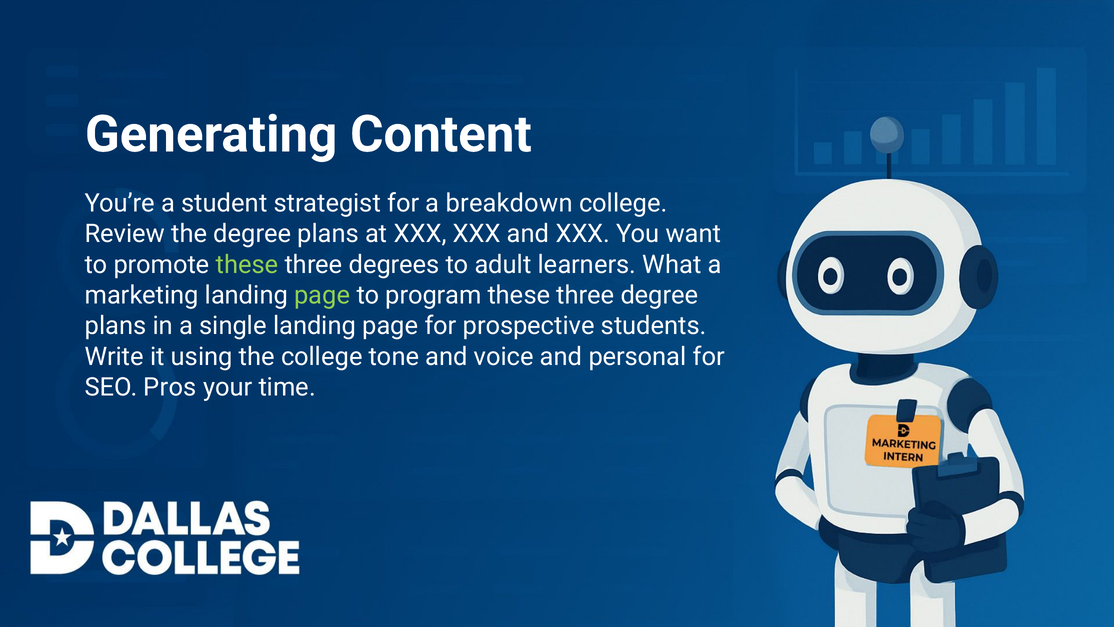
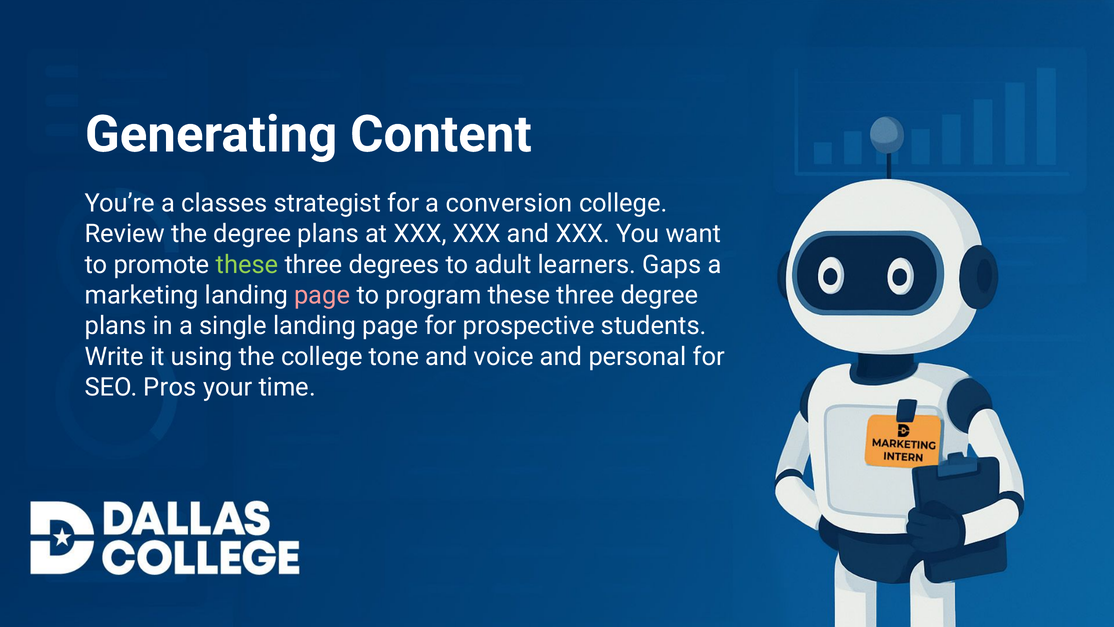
student: student -> classes (224, 203)
breakdown: breakdown -> conversion (509, 203)
What: What -> Gaps (672, 265)
page colour: light green -> pink (322, 295)
